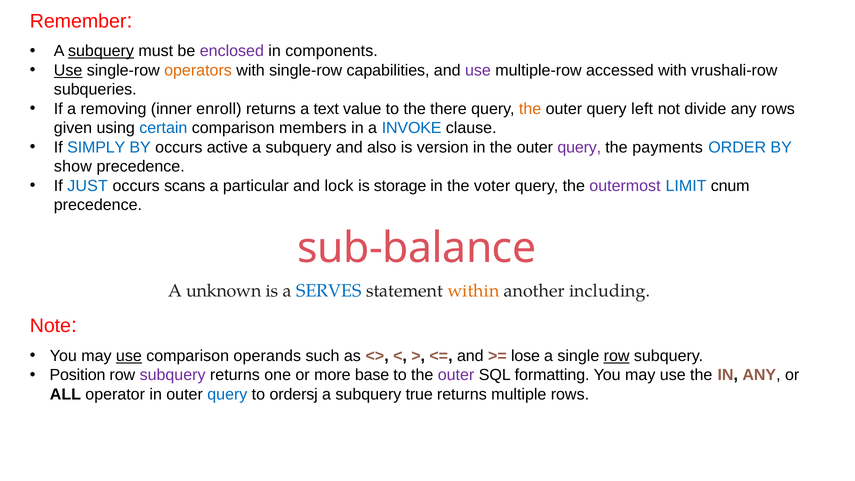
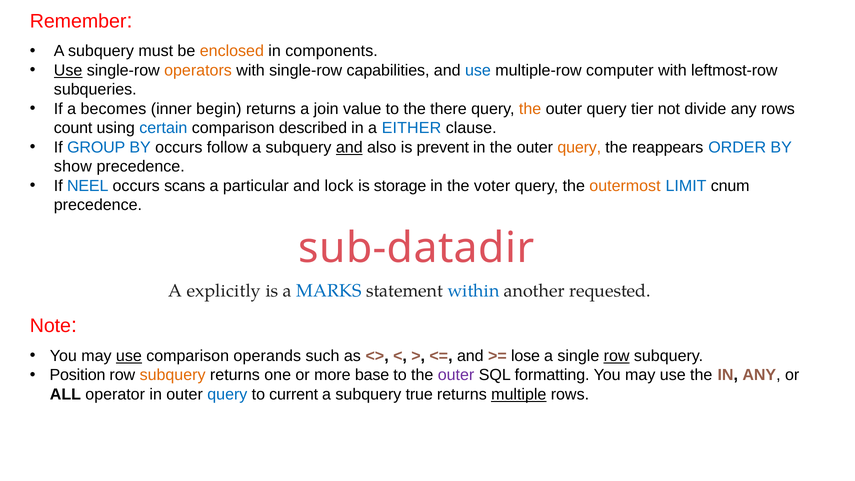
subquery underline: present -> none (101, 51)
enclosed colour: purple -> orange (232, 51)
use colour: purple -> blue (478, 70)
accessed: accessed -> computer (620, 70)
vrushali-row: vrushali-row -> leftmost-row (734, 70)
removing: removing -> becomes (113, 109)
enroll: enroll -> begin (219, 109)
text: text -> join (326, 109)
left: left -> tier (642, 109)
given: given -> count (73, 128)
members: members -> described (313, 128)
INVOKE: INVOKE -> EITHER (412, 128)
SIMPLY: SIMPLY -> GROUP (96, 147)
active: active -> follow (227, 147)
and underline: none -> present (349, 147)
version: version -> prevent (443, 147)
query colour: purple -> orange (579, 147)
payments: payments -> reappears (668, 147)
JUST: JUST -> NEEL (88, 186)
outermost colour: purple -> orange (625, 186)
sub-balance: sub-balance -> sub-datadir (416, 248)
unknown: unknown -> explicitly (224, 291)
SERVES: SERVES -> MARKS (329, 291)
within colour: orange -> blue (473, 291)
including: including -> requested (610, 291)
subquery colour: purple -> orange (173, 375)
ordersj: ordersj -> current (294, 394)
multiple underline: none -> present (519, 394)
